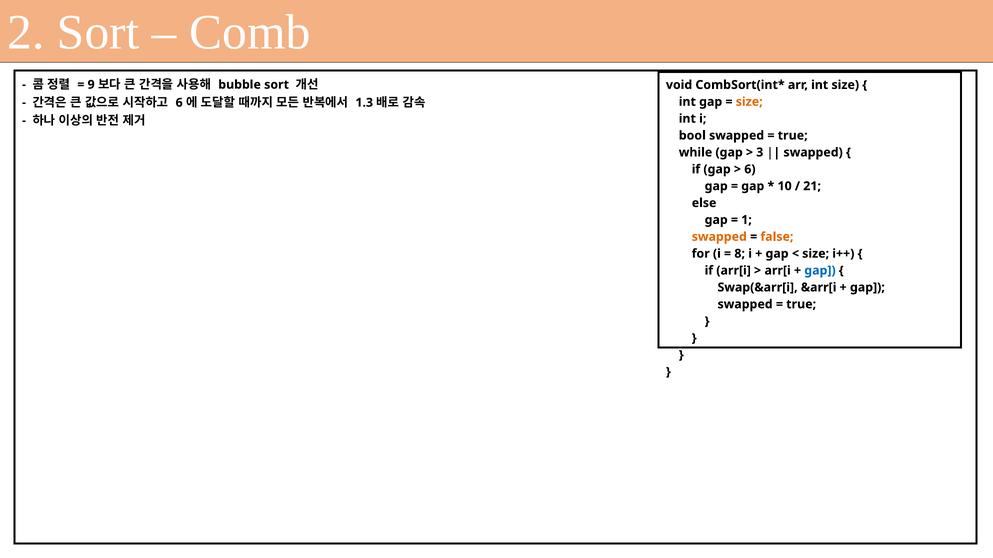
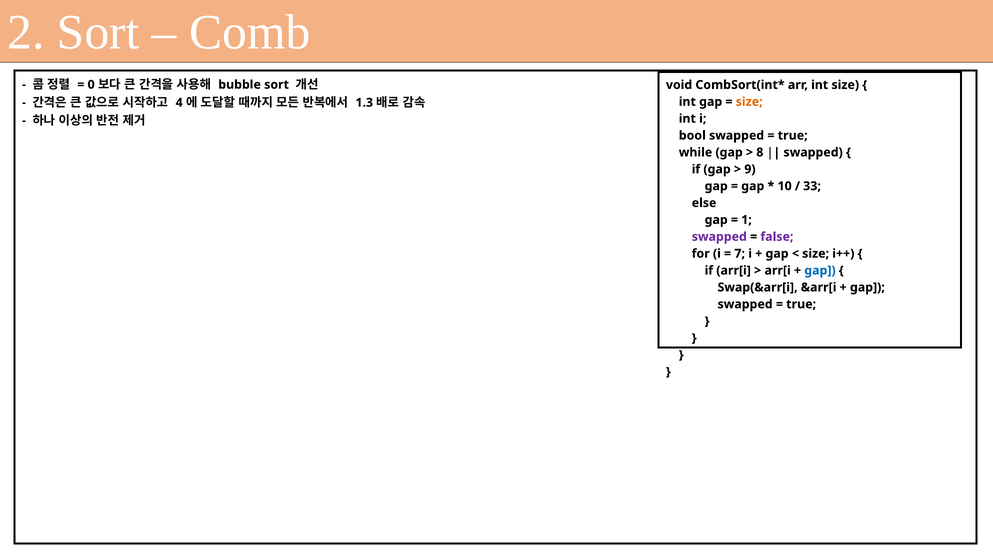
9: 9 -> 0 (91, 85)
6: 6 -> 4 (179, 103)
3: 3 -> 8 (760, 153)
6: 6 -> 9 (750, 169)
21: 21 -> 33 (812, 186)
swapped colour: orange -> purple (719, 237)
false colour: orange -> purple (777, 237)
8: 8 -> 7 (740, 254)
